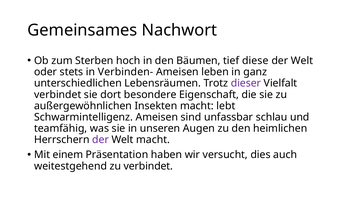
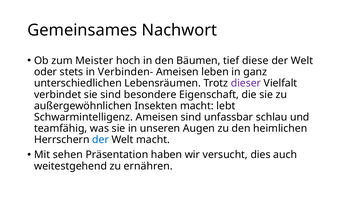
Sterben: Sterben -> Meister (94, 61)
sie dort: dort -> sind (111, 95)
der colour: purple -> blue (101, 140)
einem: einem -> sehen (68, 155)
zu verbindet: verbindet -> ernähren (148, 166)
